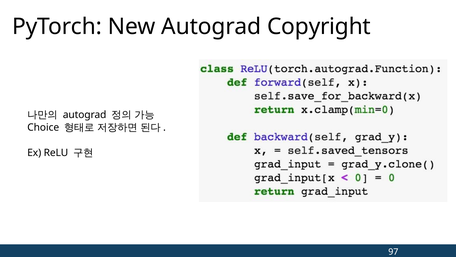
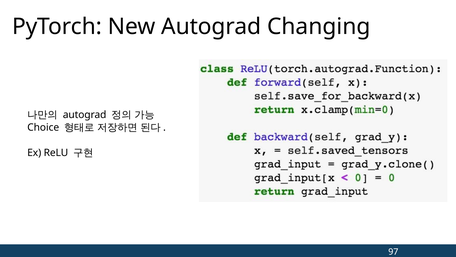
Copyright: Copyright -> Changing (319, 26)
